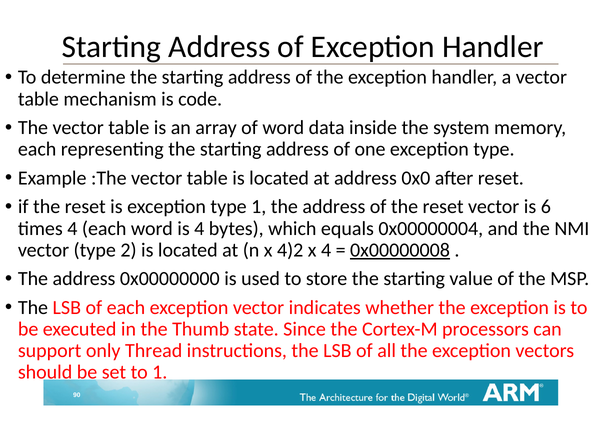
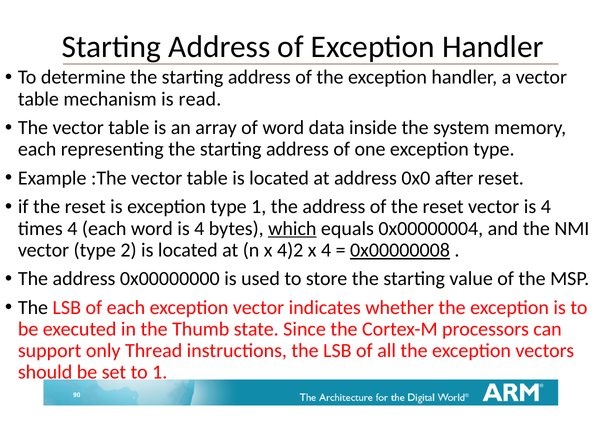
code: code -> read (200, 99)
vector is 6: 6 -> 4 (546, 207)
which underline: none -> present (292, 229)
